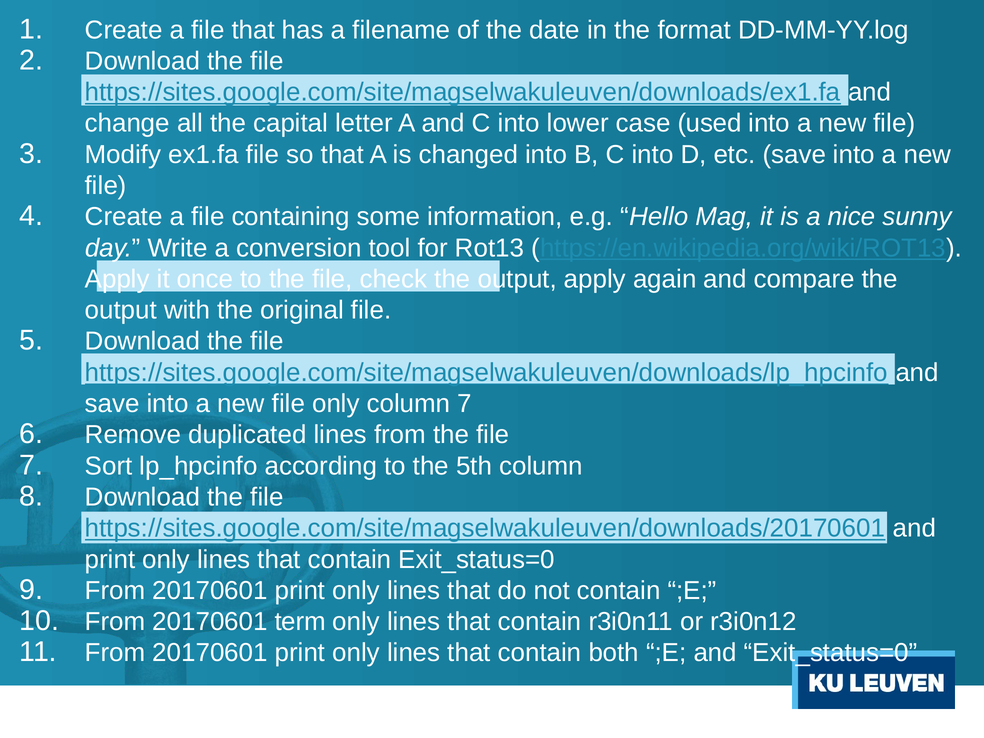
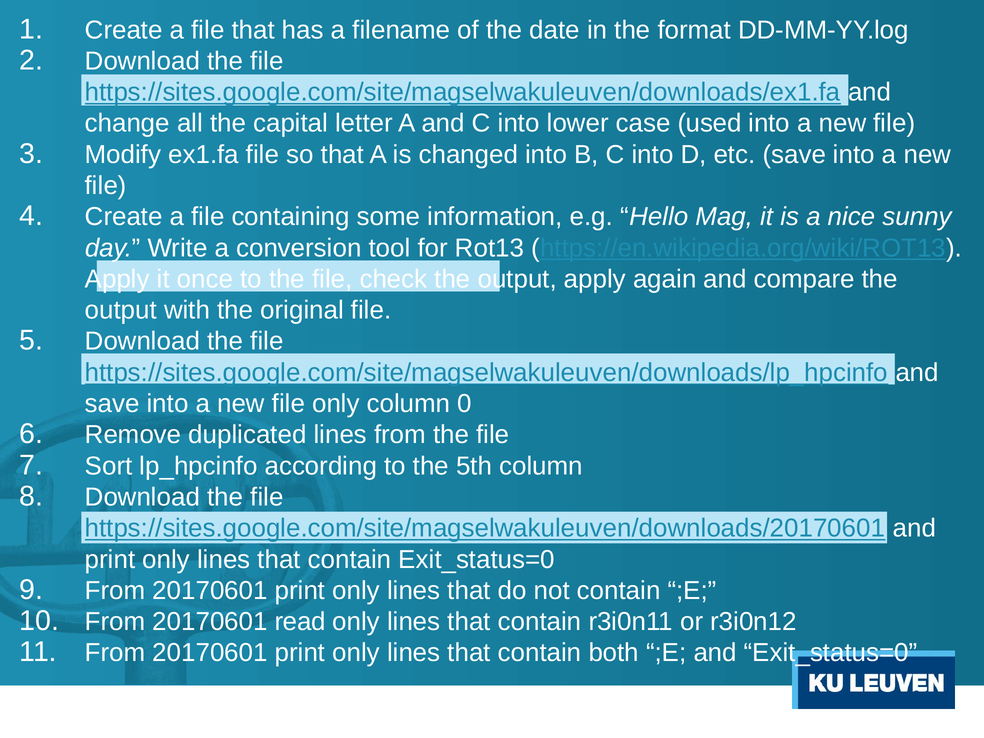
column 7: 7 -> 0 (465, 404)
term: term -> read (300, 622)
